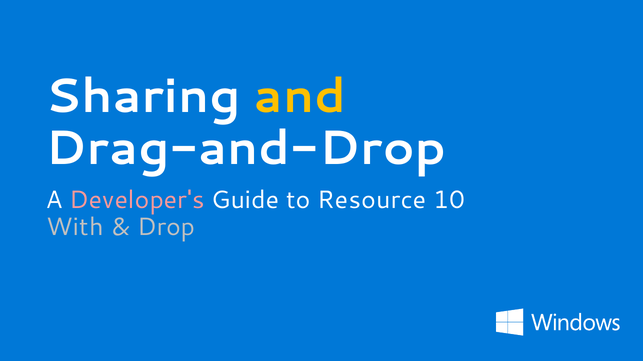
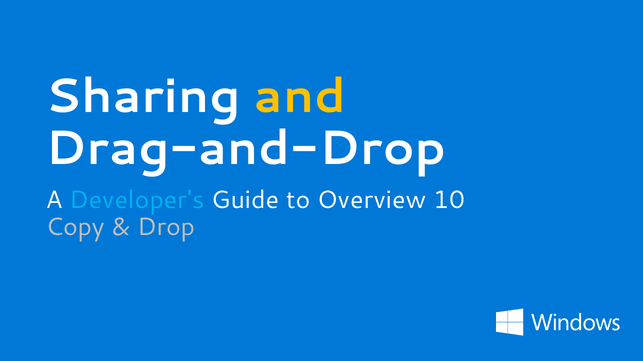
Developer's colour: pink -> light blue (137, 200)
Resource: Resource -> Overview (372, 200)
With: With -> Copy (75, 227)
